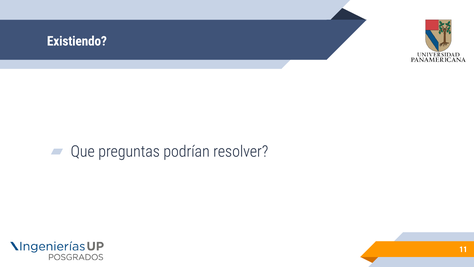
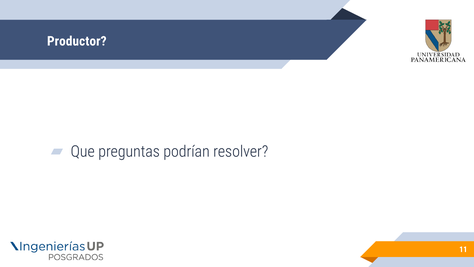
Existiendo: Existiendo -> Productor (77, 41)
